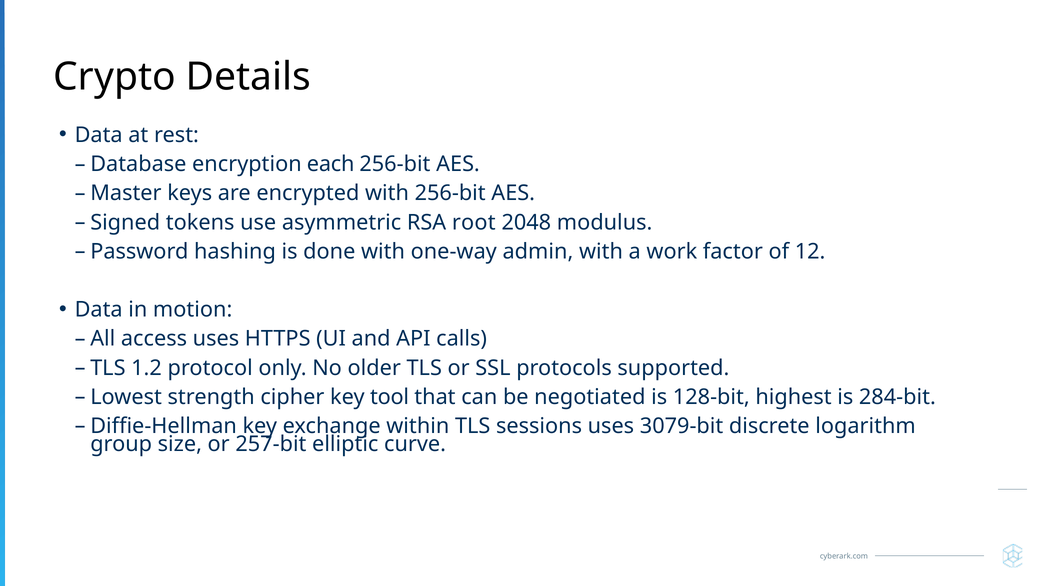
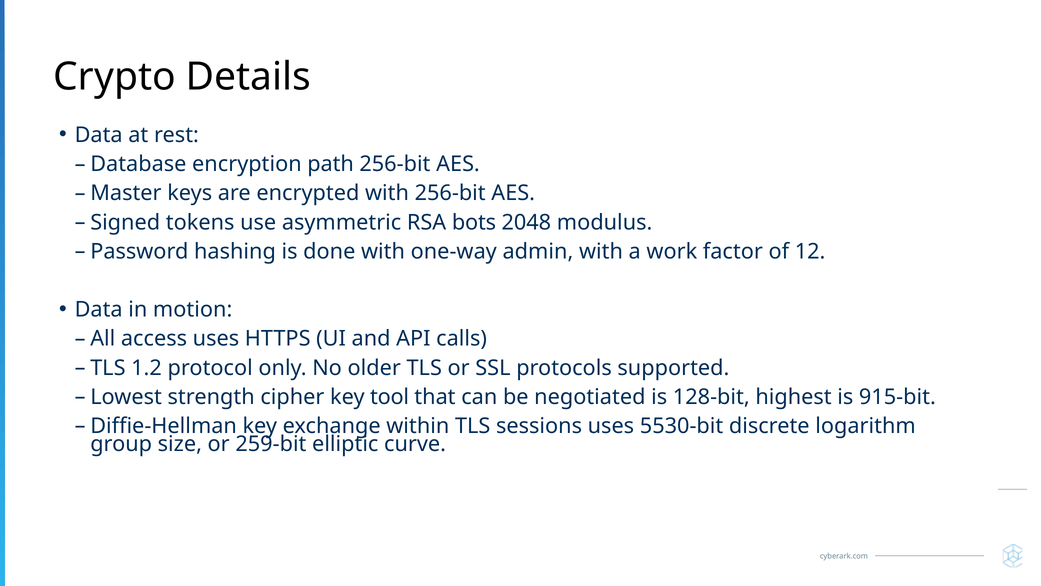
each: each -> path (331, 164)
root: root -> bots (474, 222)
284-bit: 284-bit -> 915-bit (897, 397)
3079-bit: 3079-bit -> 5530-bit (682, 426)
257-bit: 257-bit -> 259-bit (271, 444)
